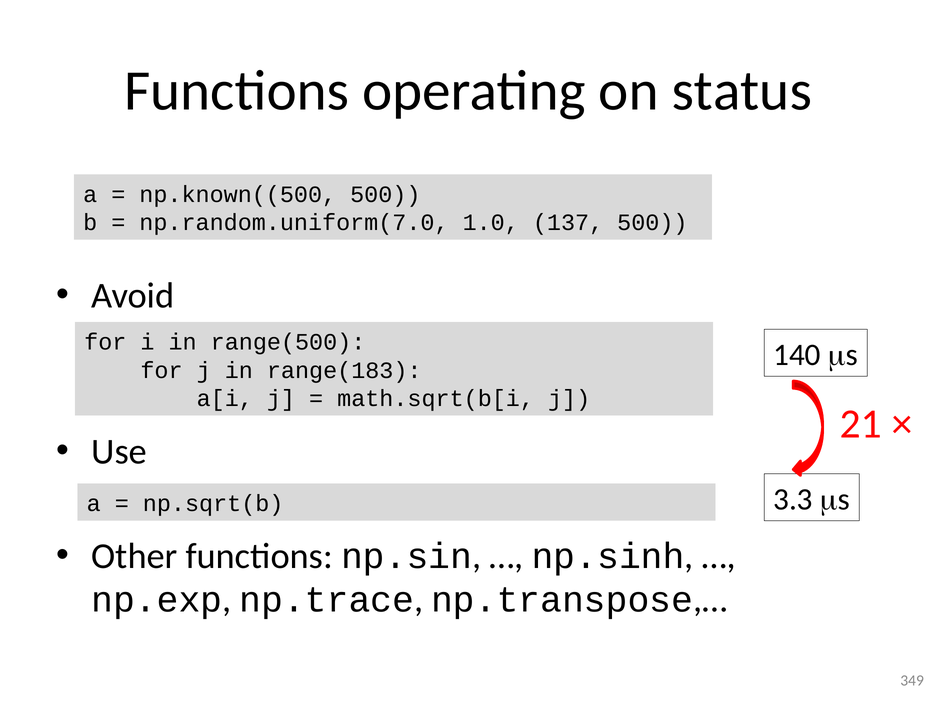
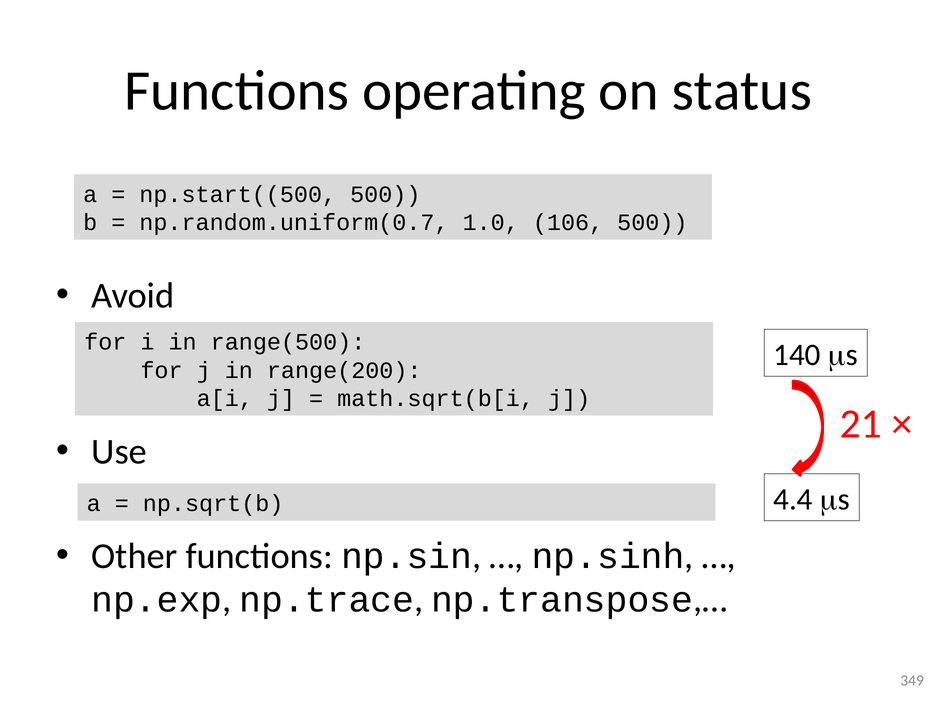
np.known((500: np.known((500 -> np.start((500 (238, 195)
np.random.uniform(7.0: np.random.uniform(7.0 -> np.random.uniform(0.7 (294, 223)
137: 137 -> 106 (568, 223)
range(183: range(183 -> range(200 (344, 370)
3.3: 3.3 -> 4.4 (793, 499)
